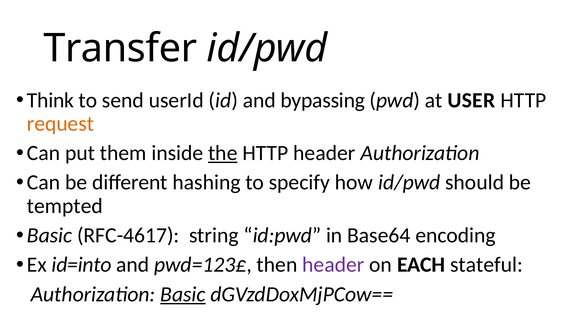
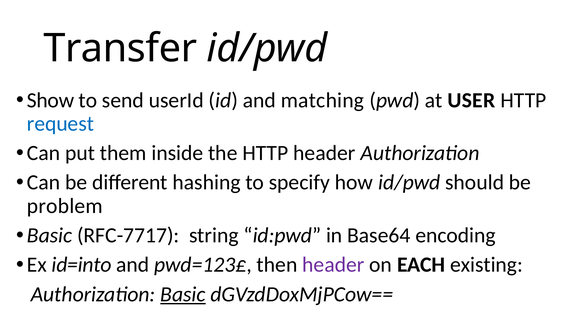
Think: Think -> Show (50, 100)
bypassing: bypassing -> matching (322, 100)
request colour: orange -> blue (60, 123)
the underline: present -> none (223, 153)
tempted: tempted -> problem (65, 206)
RFC-4617: RFC-4617 -> RFC-7717 (128, 235)
stateful: stateful -> existing (486, 264)
